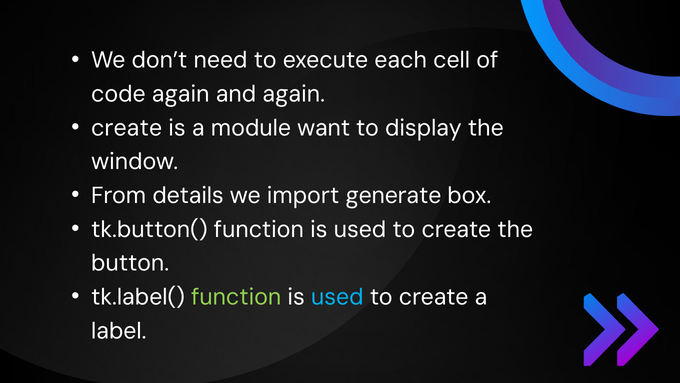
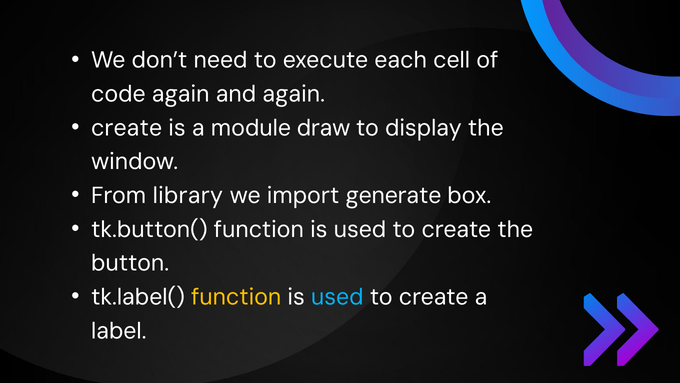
want: want -> draw (324, 128)
details: details -> library (188, 195)
function colour: light green -> yellow (236, 297)
